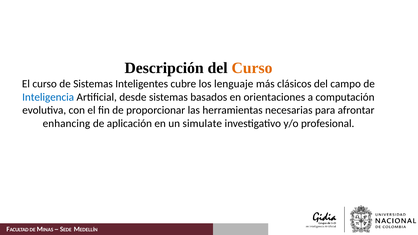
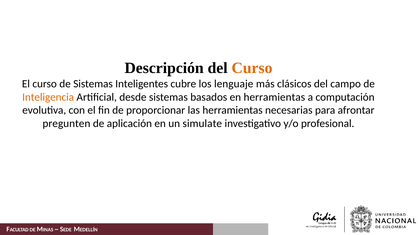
Inteligencia colour: blue -> orange (48, 97)
en orientaciones: orientaciones -> herramientas (274, 97)
enhancing: enhancing -> pregunten (66, 124)
